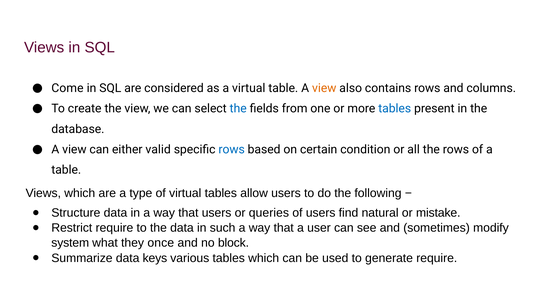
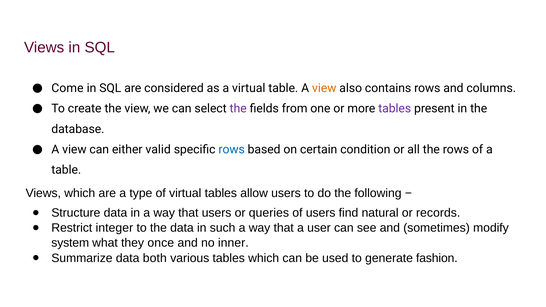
the colour: blue -> purple (238, 109)
tables colour: blue -> purple (395, 109)
mistake: mistake -> records (438, 213)
Restrict require: require -> integer (114, 228)
block: block -> inner (233, 243)
keys: keys -> both (155, 258)
generate require: require -> fashion (437, 258)
